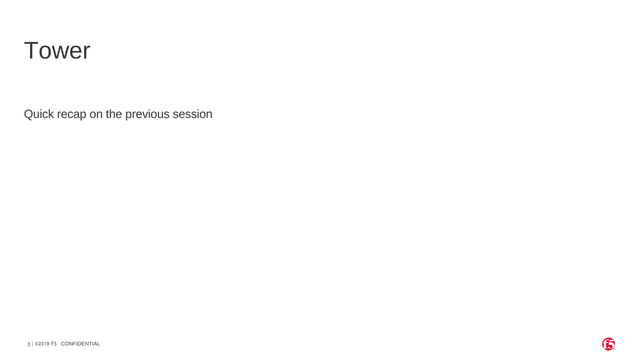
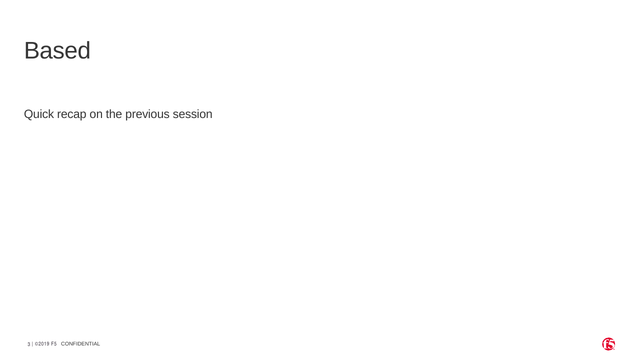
Tower: Tower -> Based (57, 51)
